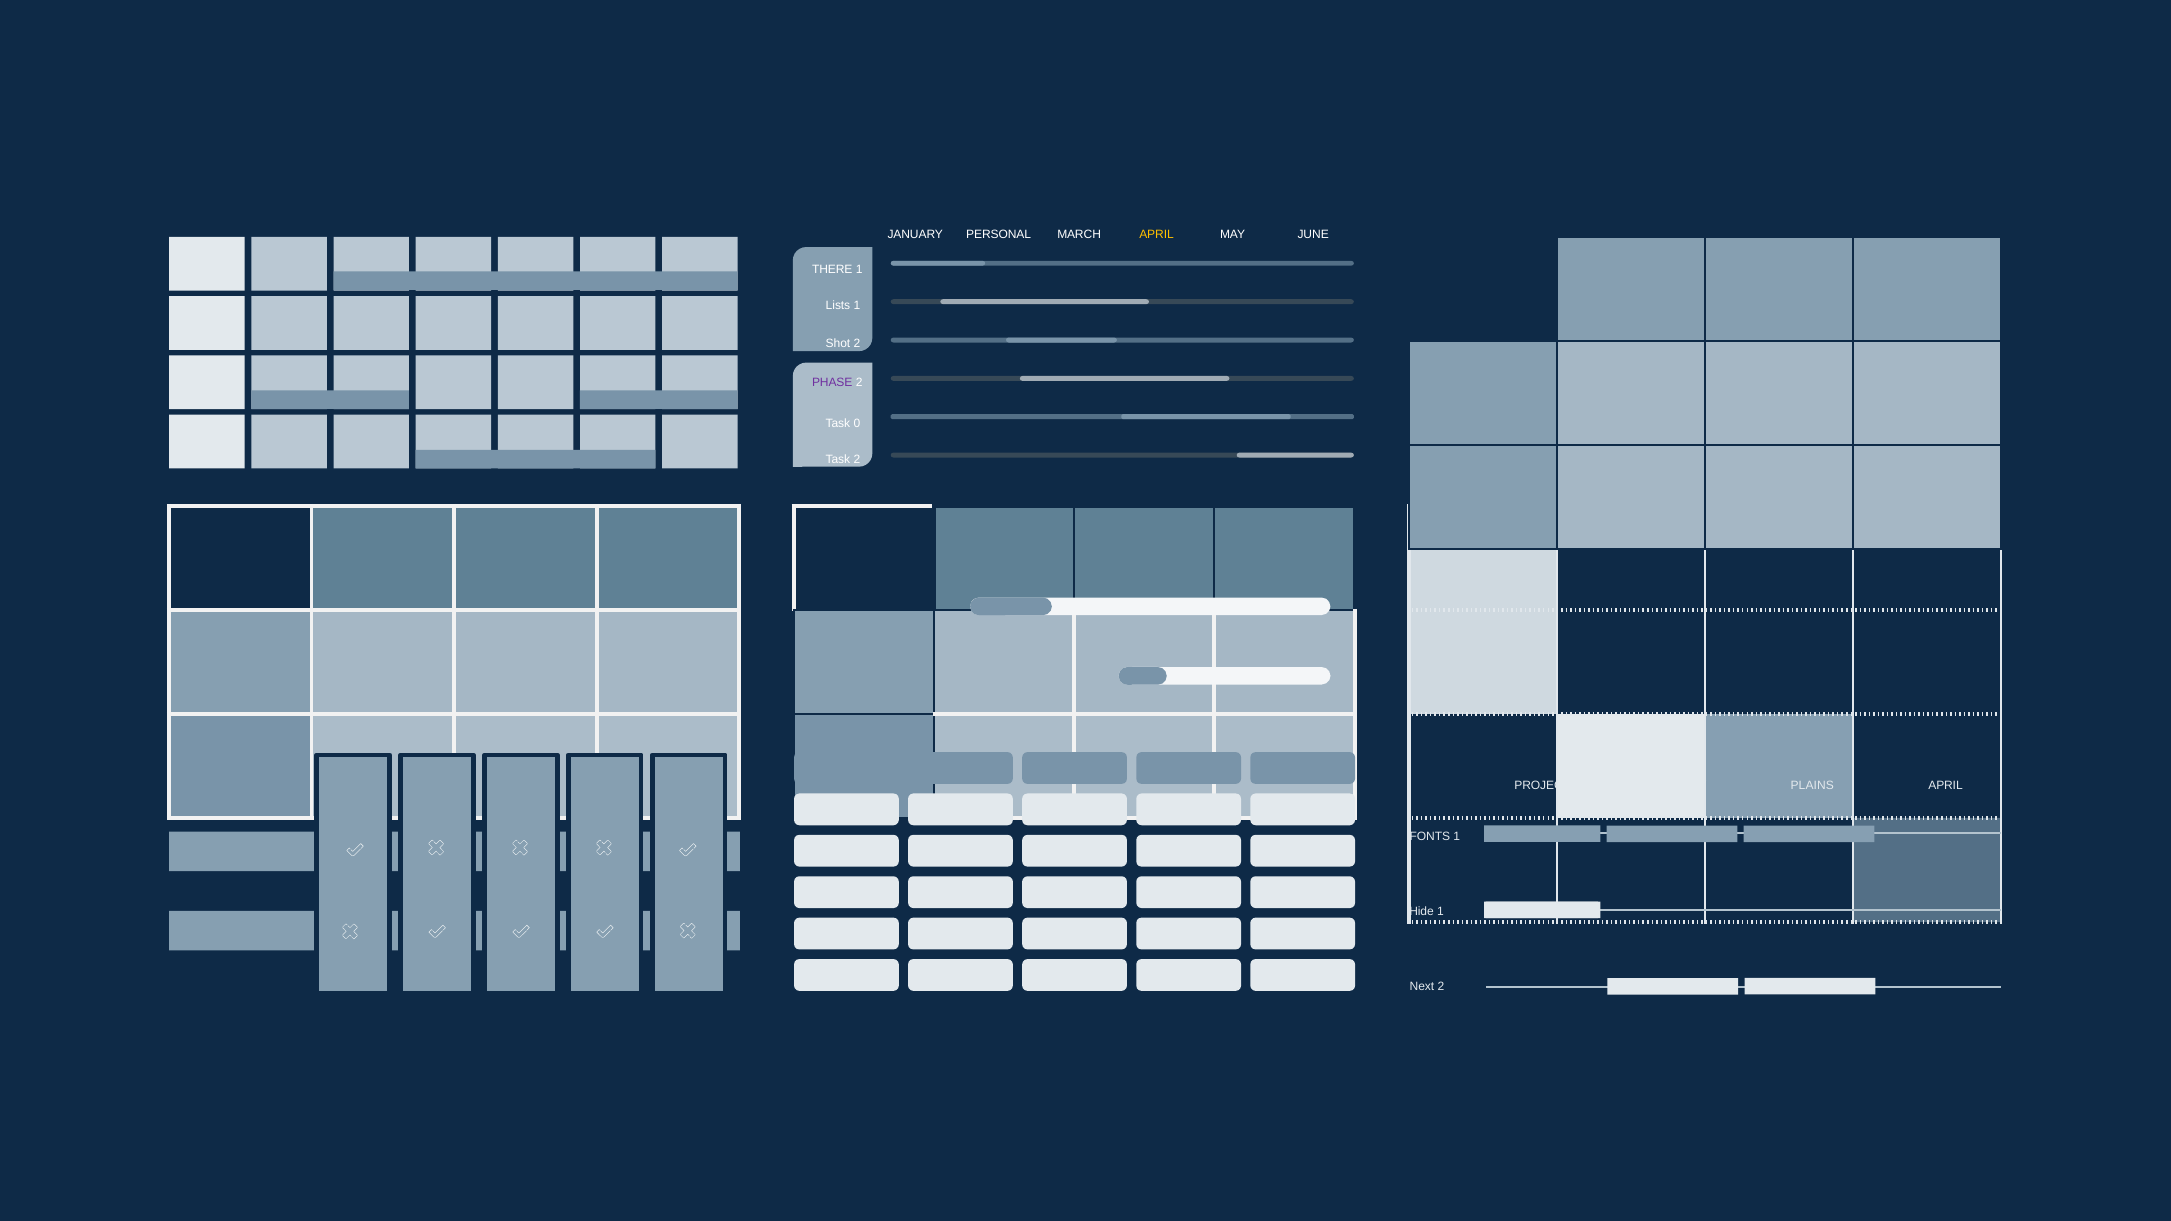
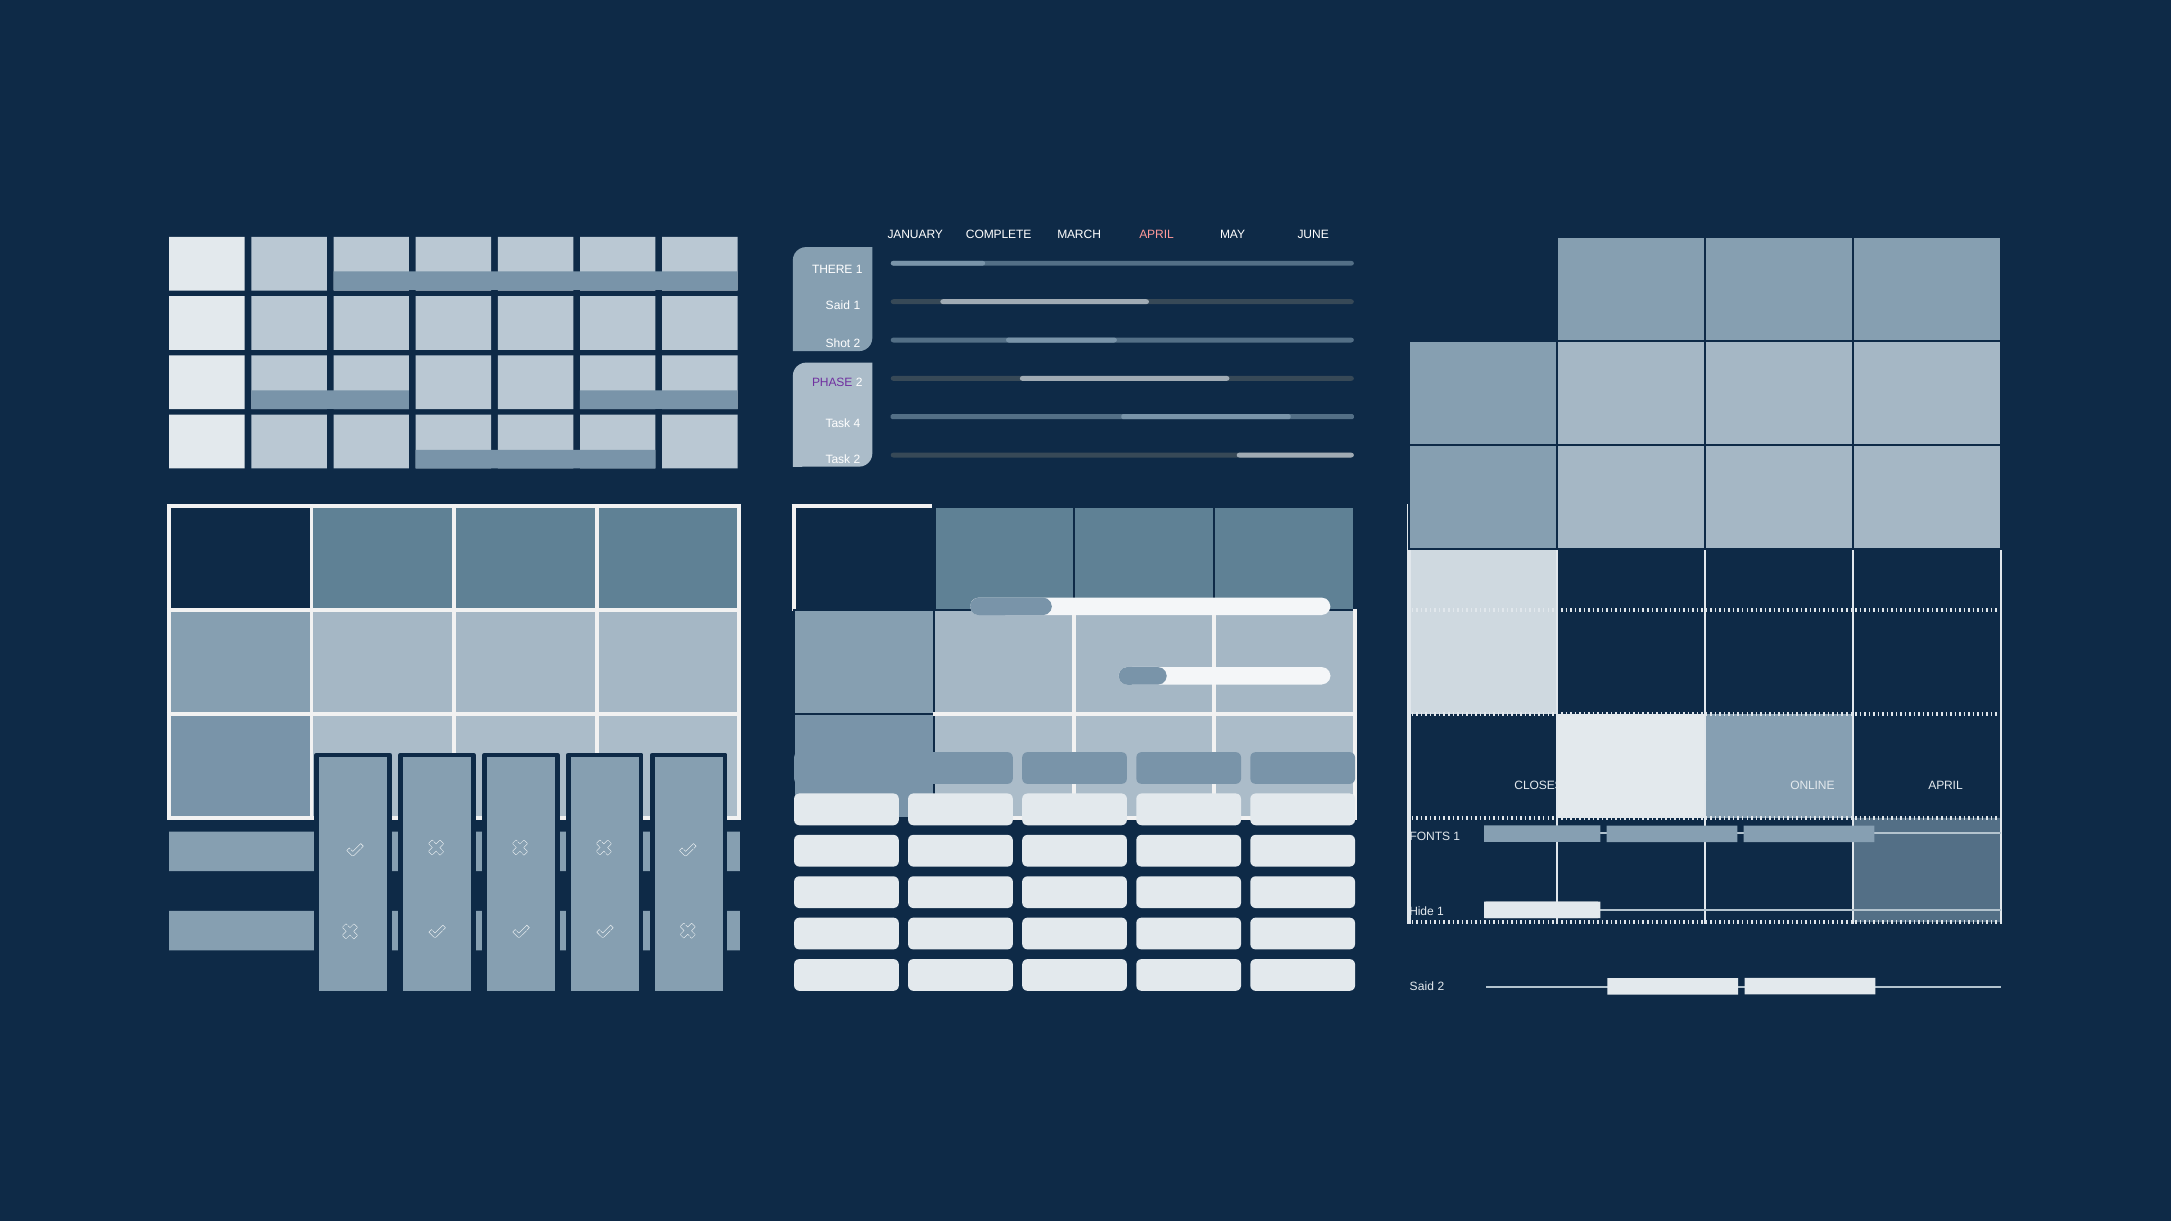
PERSONAL: PERSONAL -> COMPLETE (999, 234)
APRIL colour: yellow -> pink (1157, 234)
Lists: Lists -> Said (838, 306)
0: 0 -> 4 (857, 424)
PROJECT: PROJECT -> CLOSEST (1542, 786)
PLAINS: PLAINS -> ONLINE (1812, 786)
Next: Next -> Said (1422, 987)
